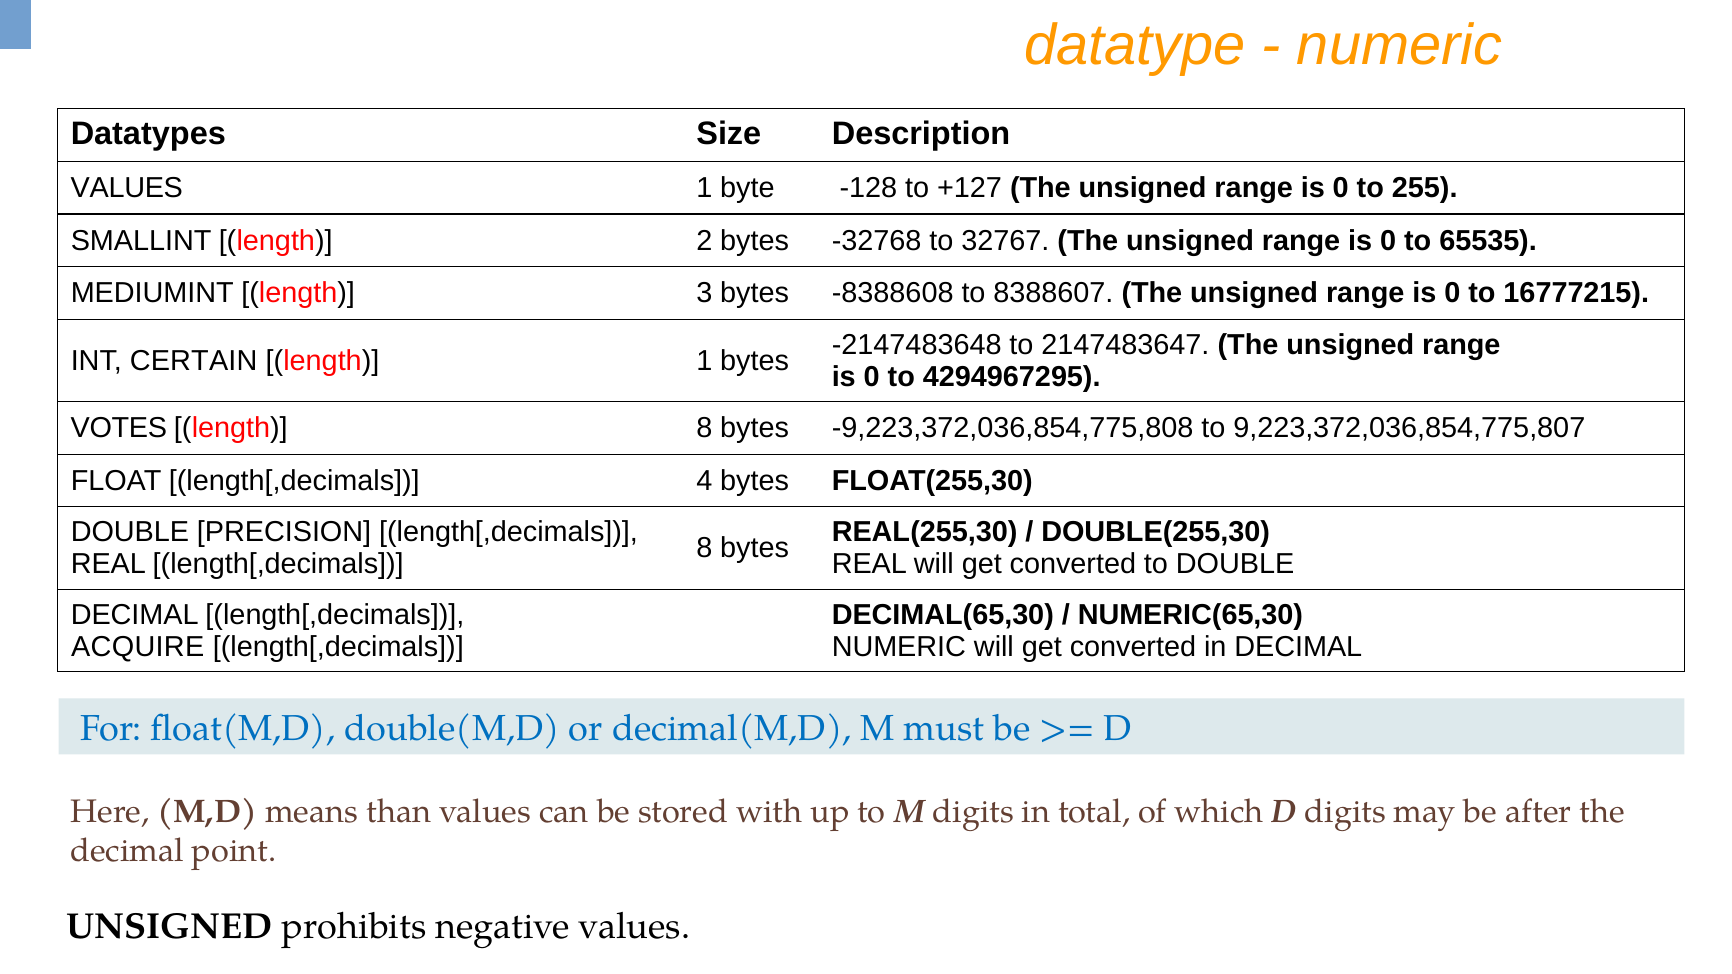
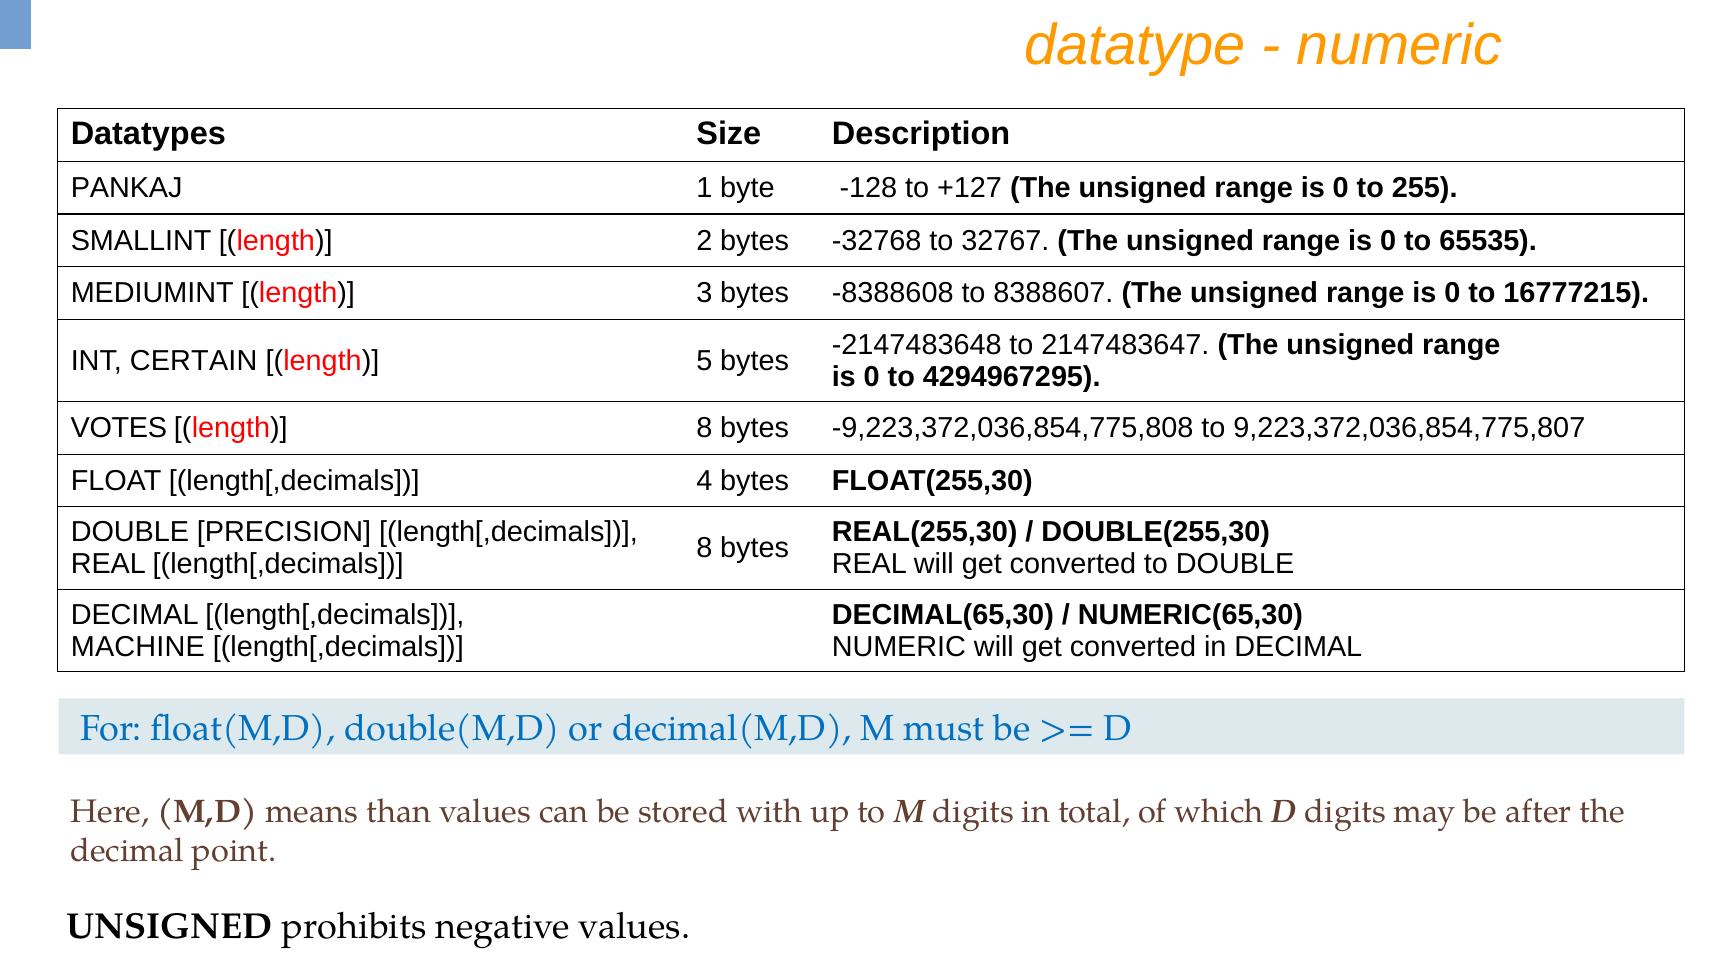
VALUES: VALUES -> PANKAJ (127, 188)
length 1: 1 -> 5 (704, 361)
ACQUIRE: ACQUIRE -> MACHINE (138, 647)
